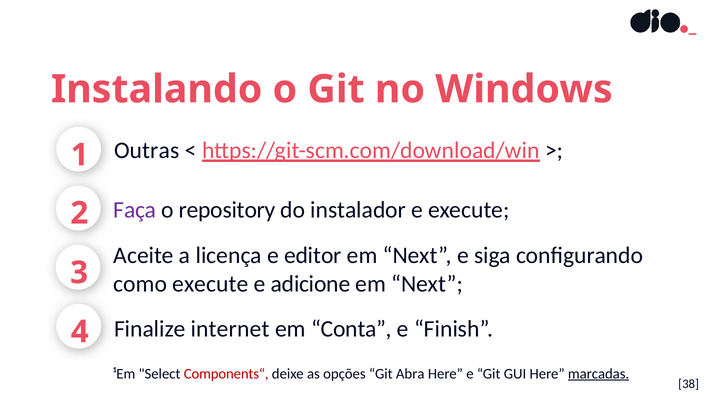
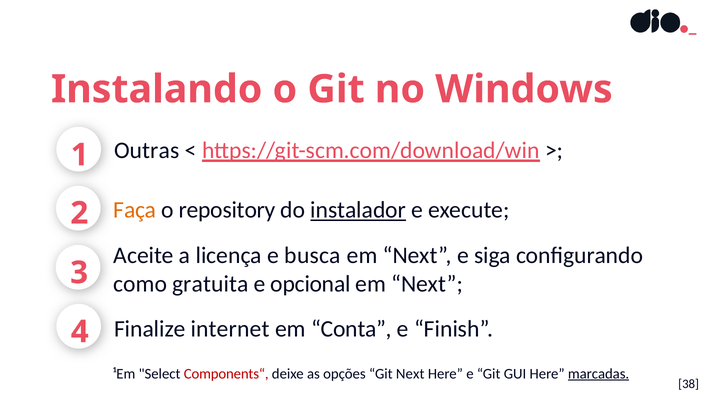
Faça colour: purple -> orange (135, 210)
instalador underline: none -> present (358, 210)
editor: editor -> busca (313, 255)
como execute: execute -> gratuita (210, 284)
adicione: adicione -> opcional (311, 284)
Git Abra: Abra -> Next (410, 374)
